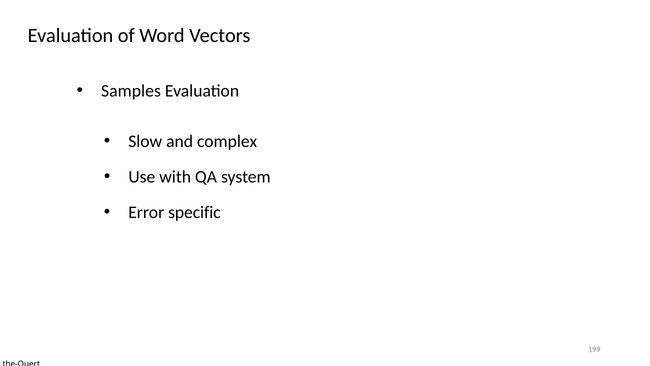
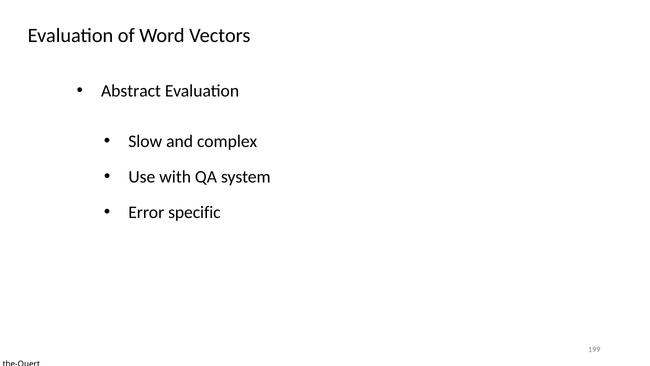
Samples: Samples -> Abstract (131, 91)
